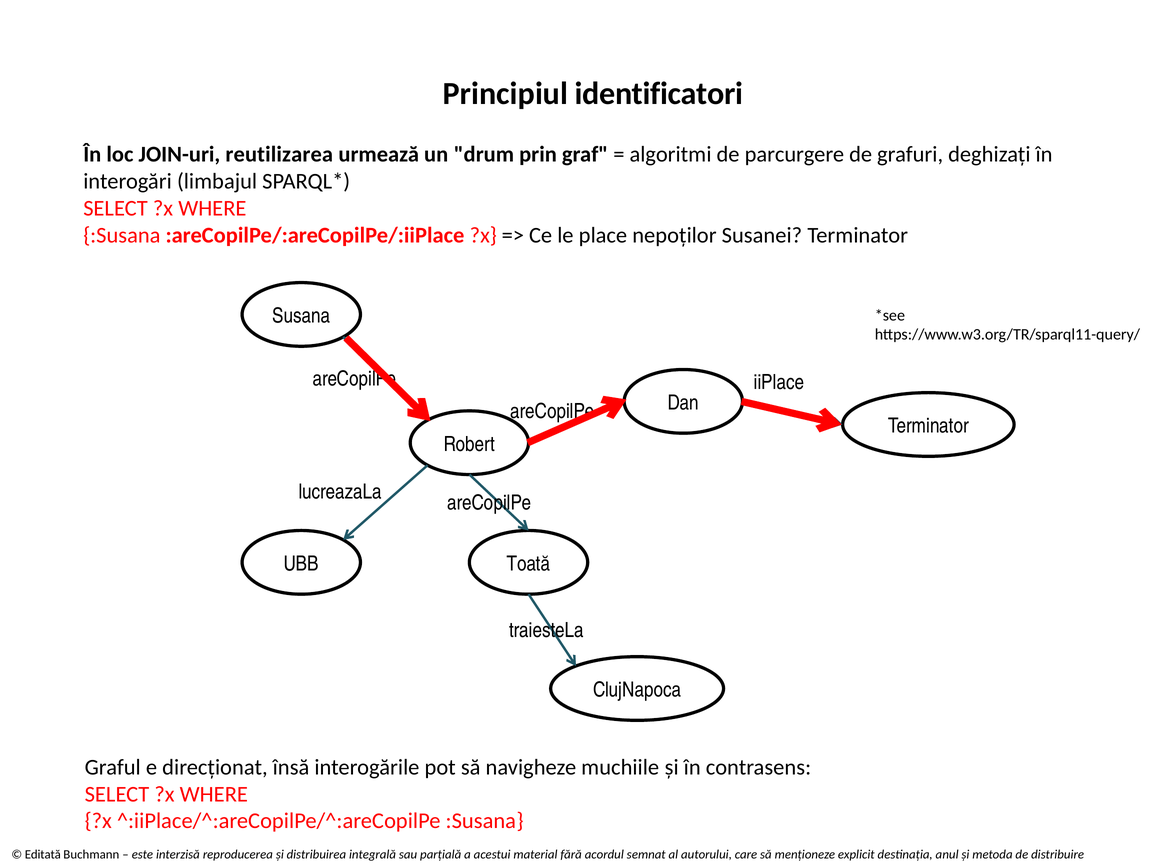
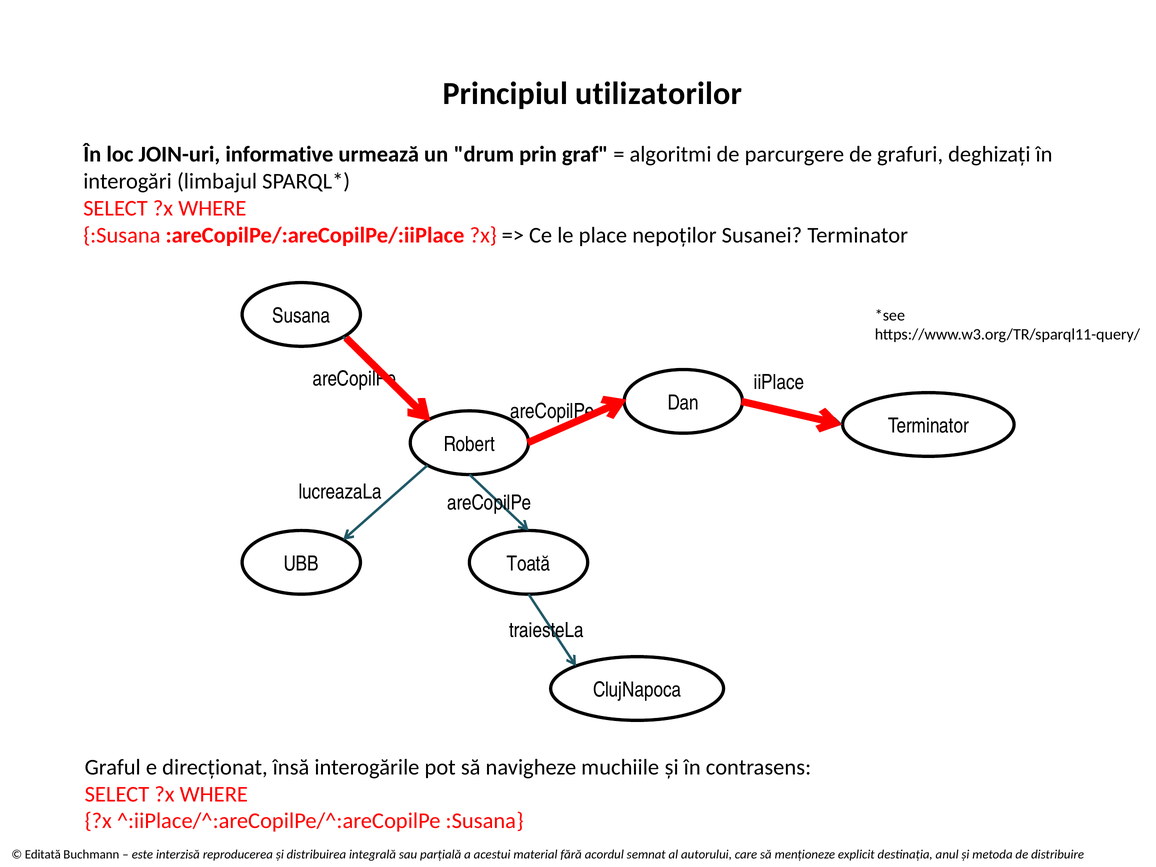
identificatori: identificatori -> utilizatorilor (659, 93)
reutilizarea: reutilizarea -> informative (279, 155)
